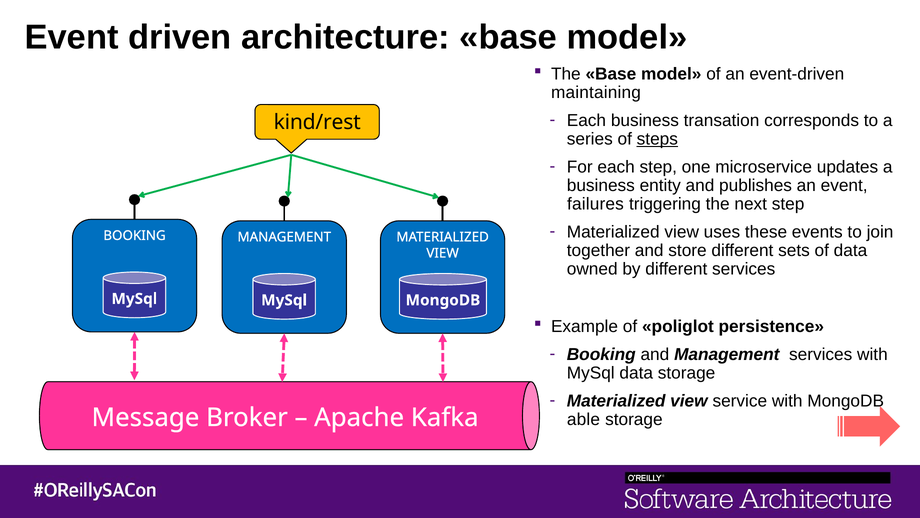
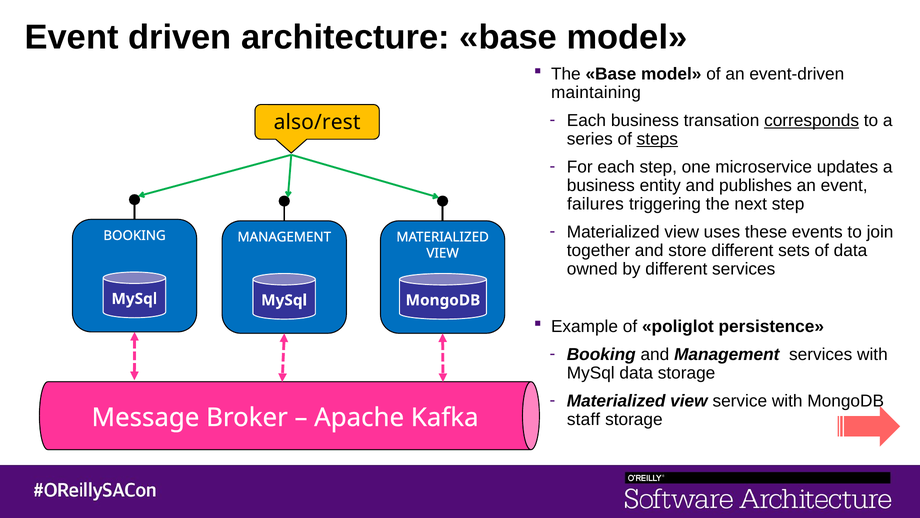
corresponds underline: none -> present (812, 120)
kind/rest: kind/rest -> also/rest (317, 122)
able: able -> staff (584, 419)
